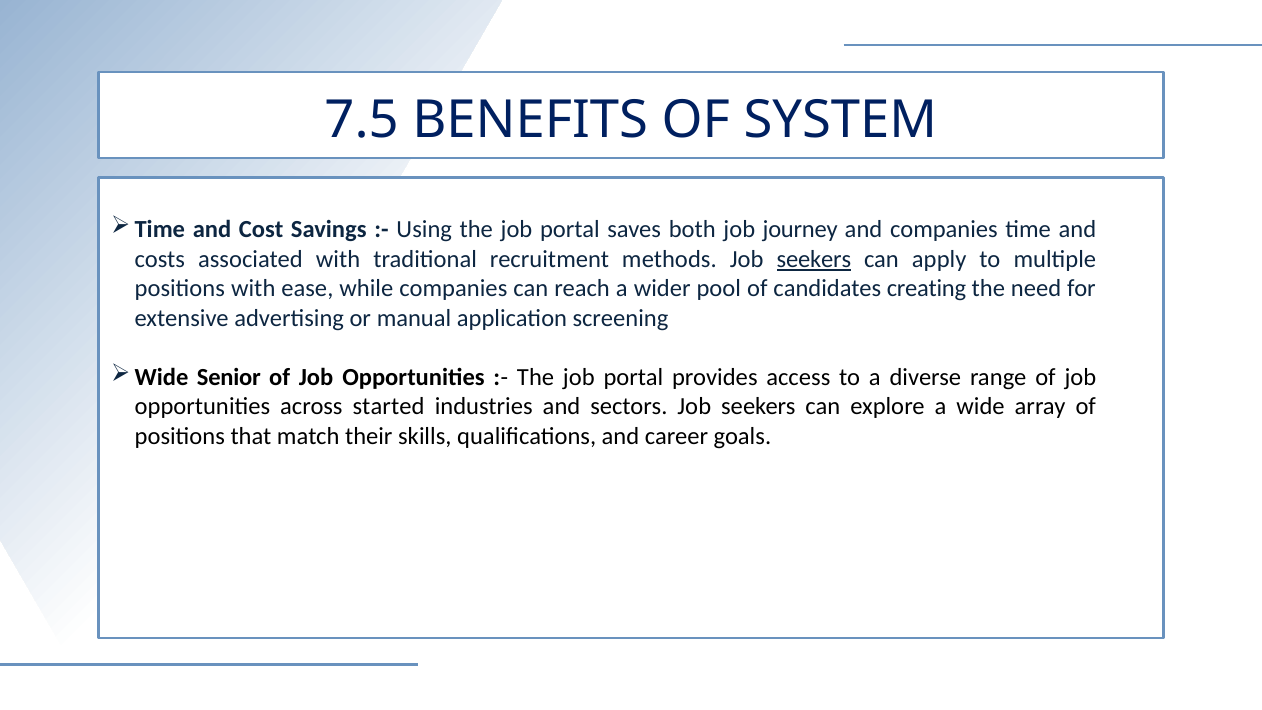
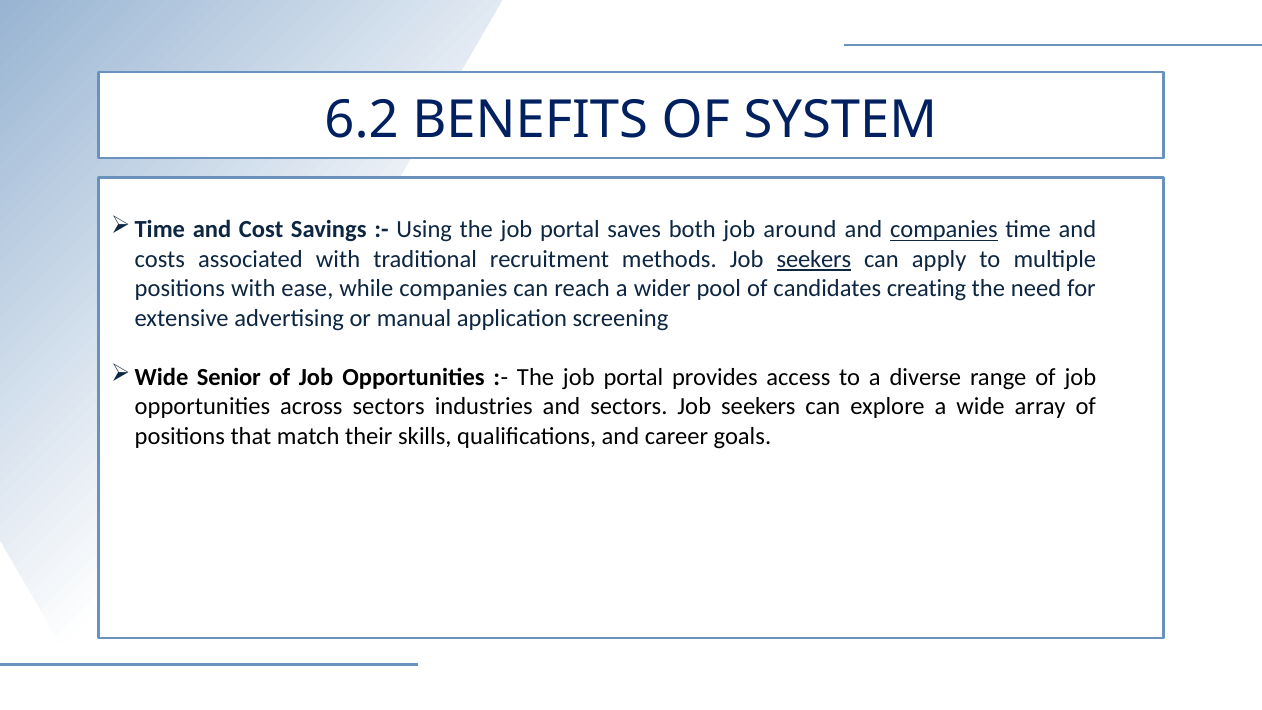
7.5: 7.5 -> 6.2 (362, 120)
journey: journey -> around (800, 230)
companies underline: none -> present (944, 230)
across started: started -> sectors (389, 407)
